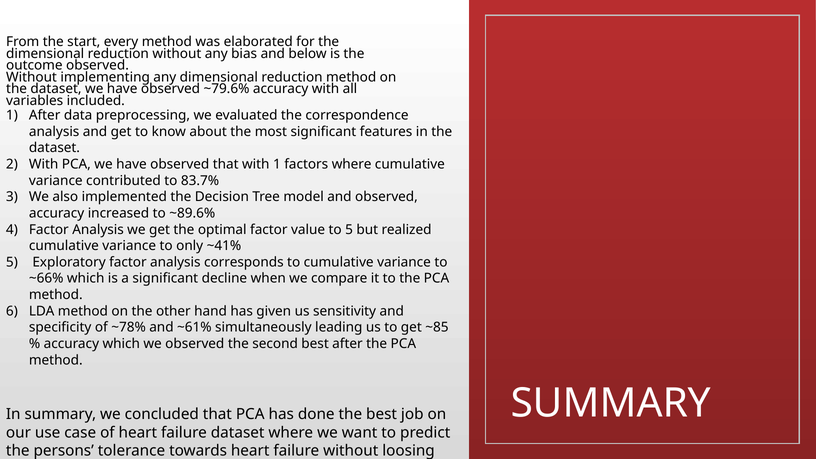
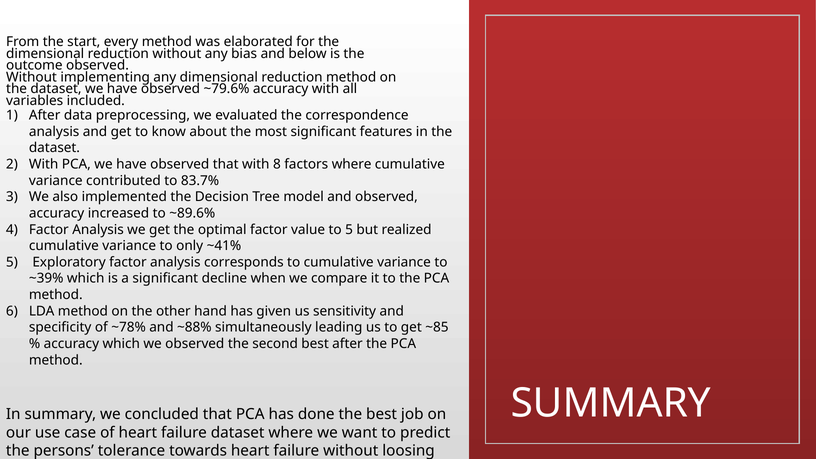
with 1: 1 -> 8 (277, 164)
~66%: ~66% -> ~39% (46, 278)
~61%: ~61% -> ~88% (194, 327)
